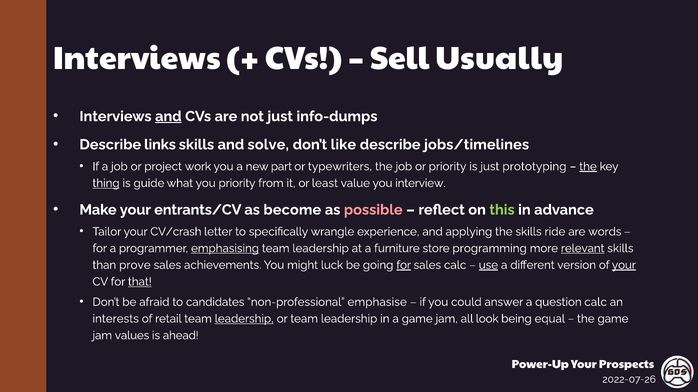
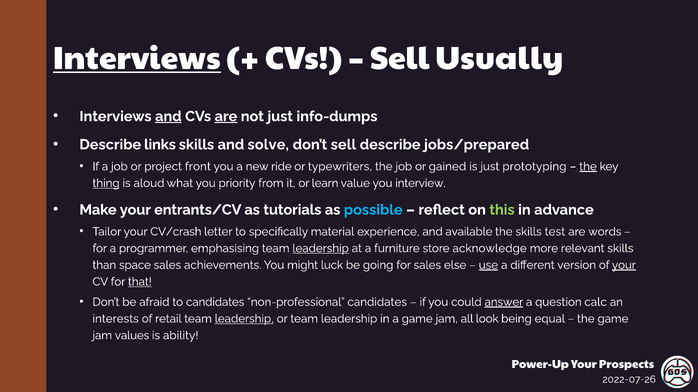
Interviews underline: none -> present (137, 59)
are underline: none -> present (226, 117)
don’t like: like -> sell (343, 145)
jobs/timelines: jobs/timelines -> jobs/prepared (477, 145)
work: work -> front (198, 167)
part: part -> ride (281, 167)
or priority: priority -> gained (447, 167)
guide: guide -> aloud (149, 183)
least: least -> learn (325, 183)
become: become -> tutorials (292, 210)
possible colour: pink -> light blue (373, 210)
wrangle: wrangle -> material (333, 232)
applying: applying -> available (469, 232)
ride: ride -> test (555, 232)
emphasising underline: present -> none (225, 249)
leadership underline: none -> present (321, 249)
programming: programming -> acknowledge (490, 249)
relevant underline: present -> none (583, 249)
prove: prove -> space (135, 265)
for underline: present -> none (404, 265)
sales calc: calc -> else (455, 265)
non-professional emphasise: emphasise -> candidates (377, 302)
answer underline: none -> present (504, 302)
ahead: ahead -> ability (181, 336)
